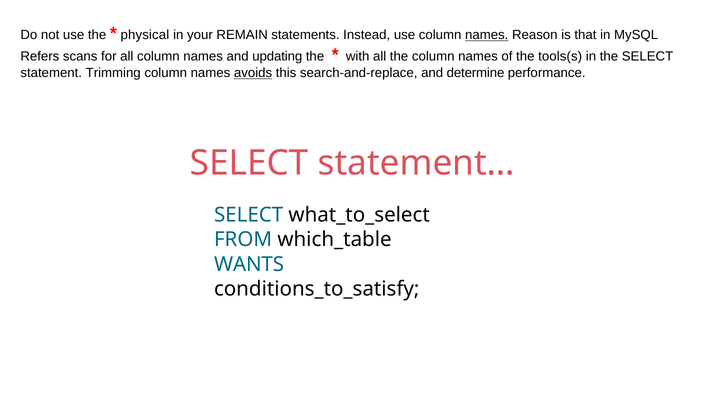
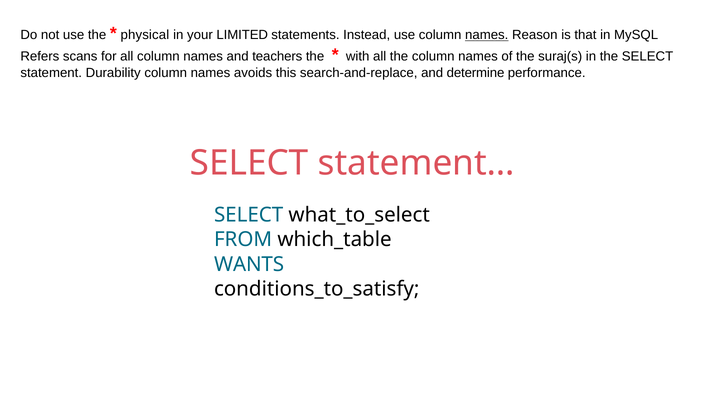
REMAIN: REMAIN -> LIMITED (242, 35)
updating: updating -> teachers (277, 56)
tools(s: tools(s -> suraj(s (560, 56)
Trimming: Trimming -> Durability (113, 73)
avoids underline: present -> none (253, 73)
